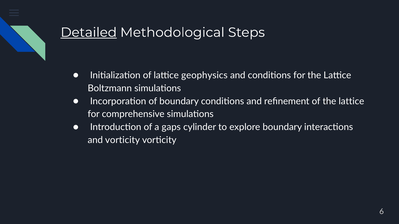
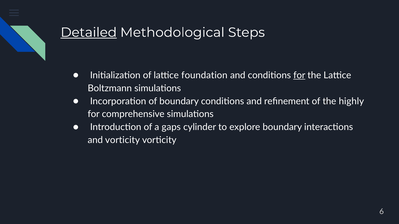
geophysics: geophysics -> foundation (204, 75)
for underline: none -> present (299, 75)
of the lattice: lattice -> highly (351, 101)
